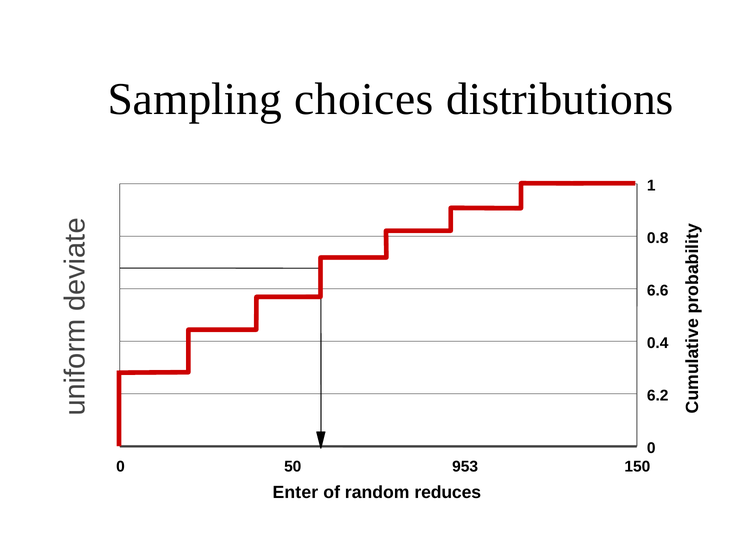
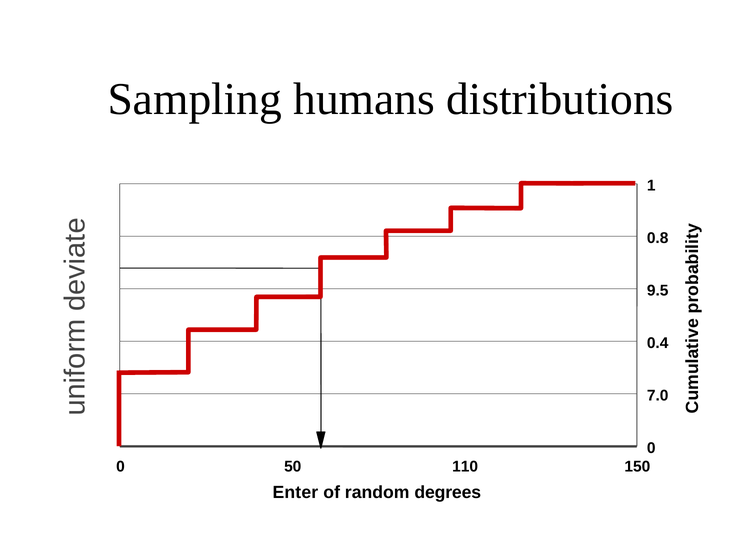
choices: choices -> humans (364, 99)
6.6: 6.6 -> 9.5 (658, 290)
6.2: 6.2 -> 7.0 (658, 395)
953: 953 -> 110 (465, 467)
reduces: reduces -> degrees (448, 492)
